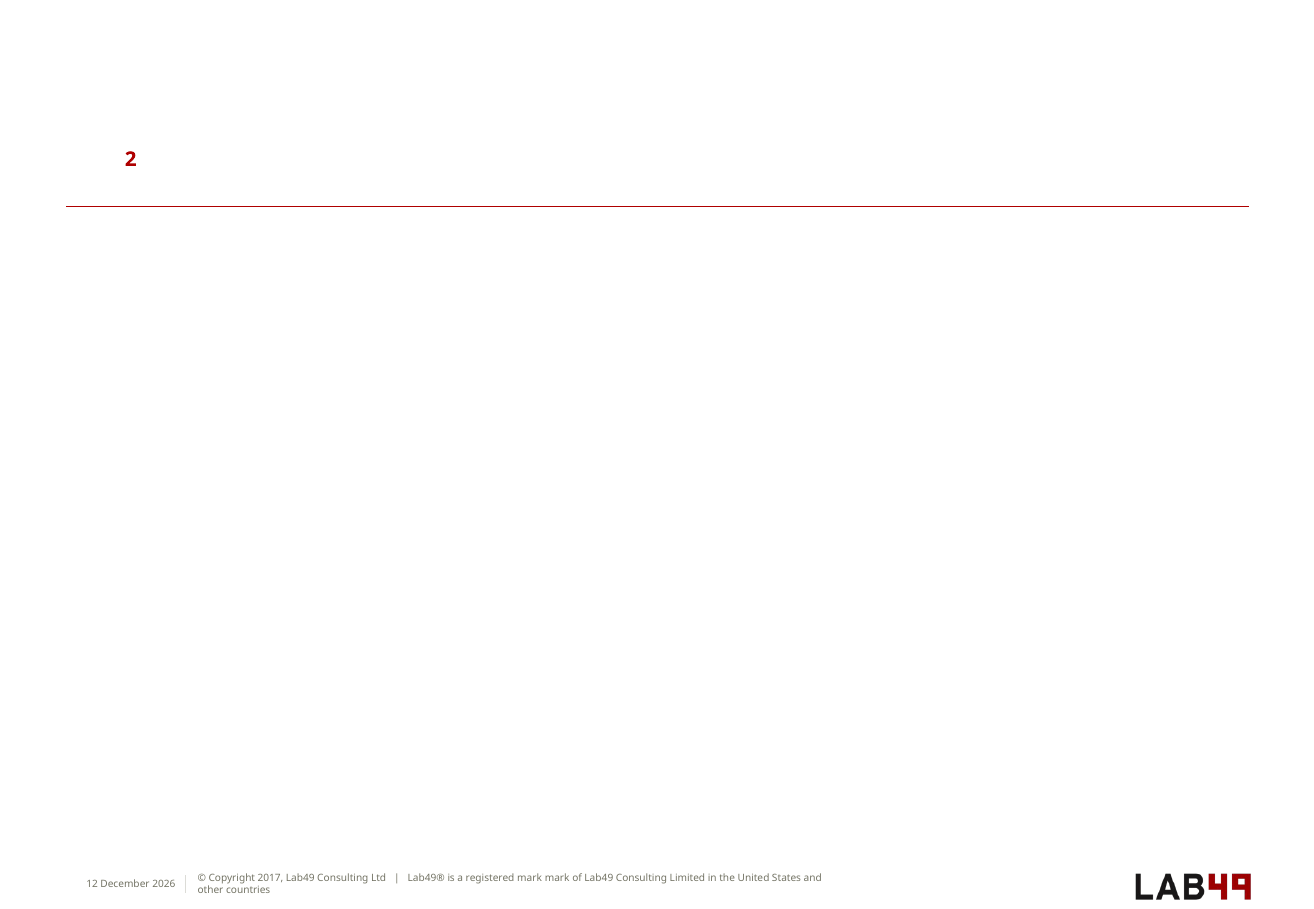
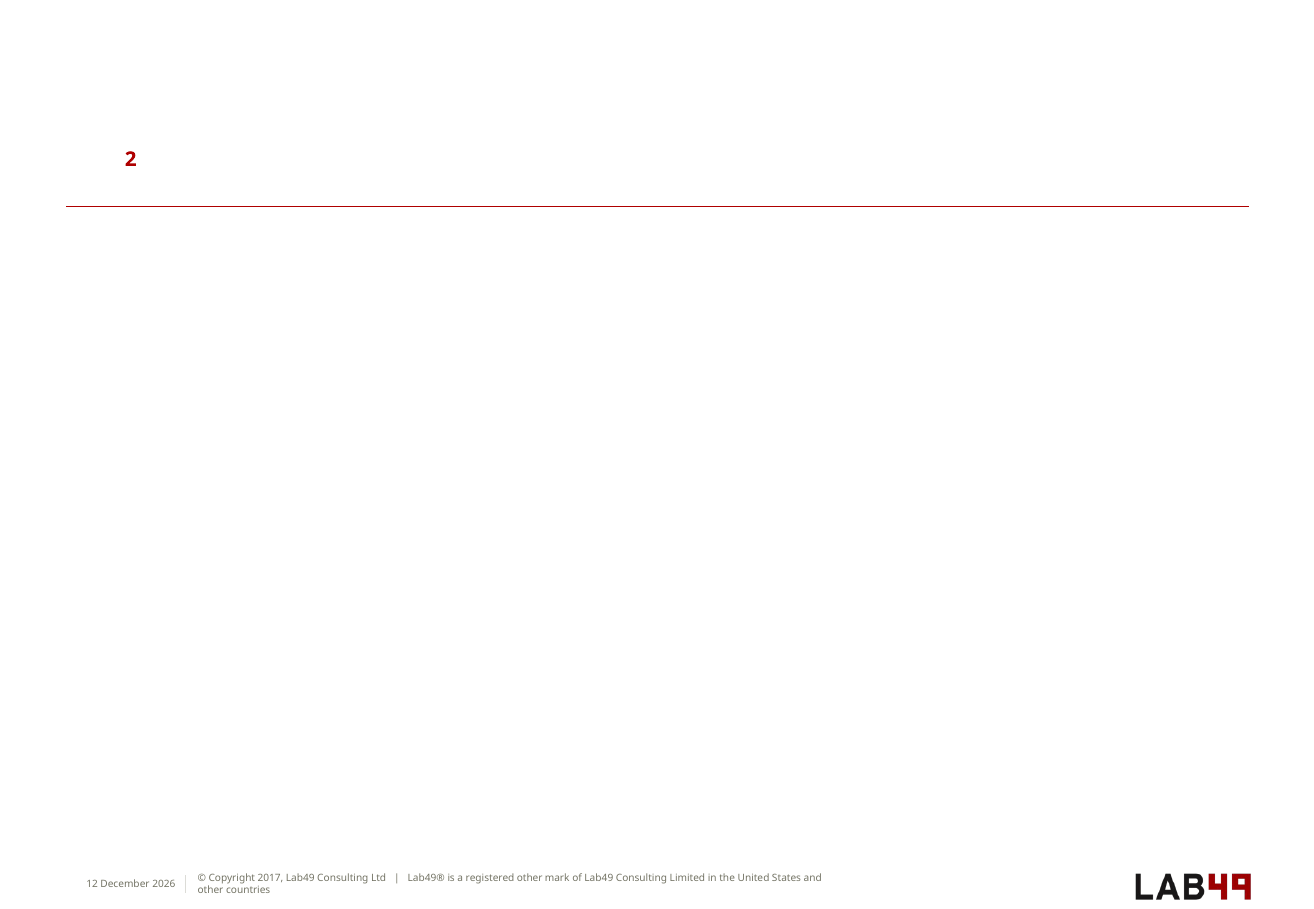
registered mark: mark -> other (530, 879)
